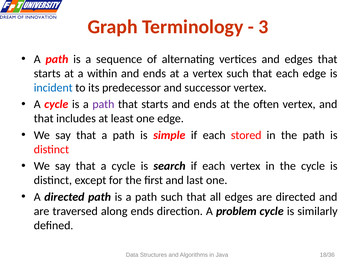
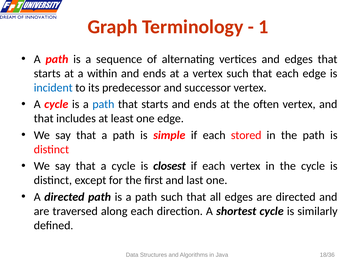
3: 3 -> 1 (263, 27)
path colour: purple -> blue (103, 104)
search: search -> closest (170, 166)
along ends: ends -> each (142, 211)
problem: problem -> shortest (236, 211)
